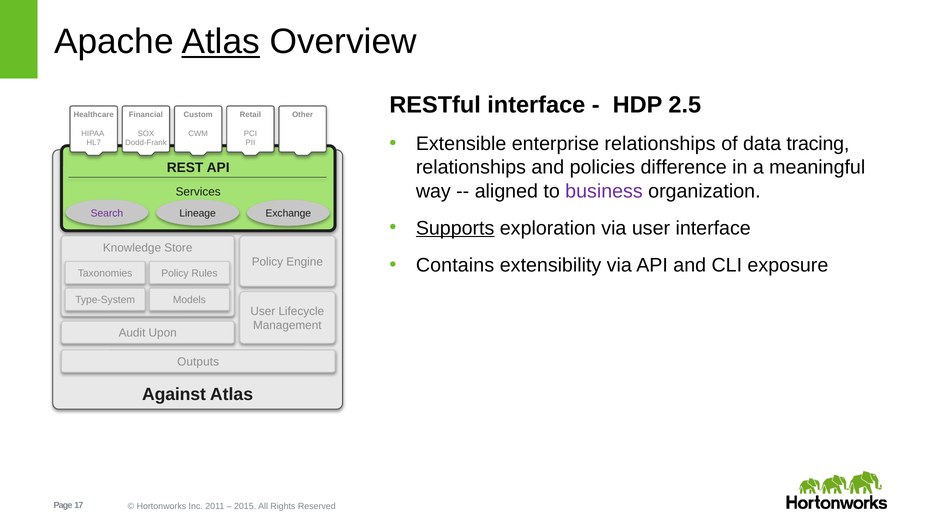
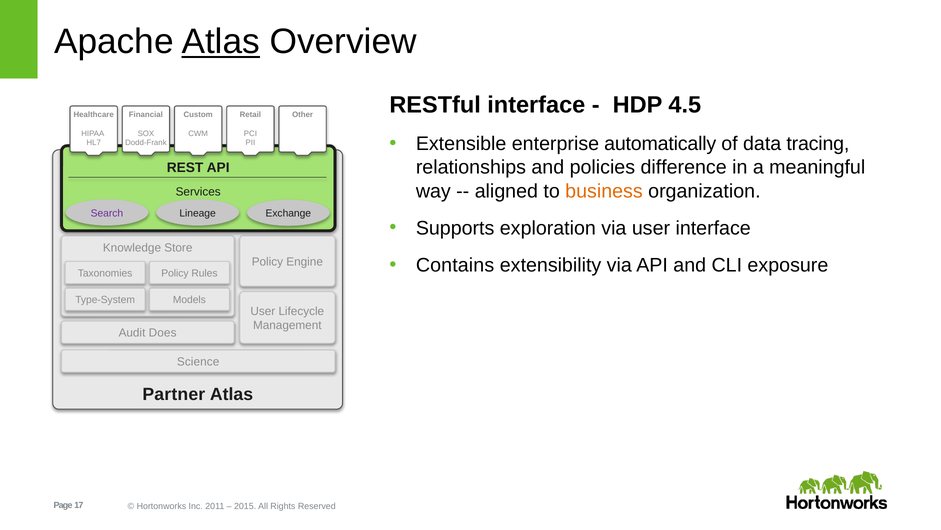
2.5: 2.5 -> 4.5 (685, 105)
enterprise relationships: relationships -> automatically (660, 144)
business colour: purple -> orange (604, 191)
Supports underline: present -> none (455, 228)
Upon: Upon -> Does (163, 333)
Outputs: Outputs -> Science (198, 361)
Against: Against -> Partner (174, 394)
